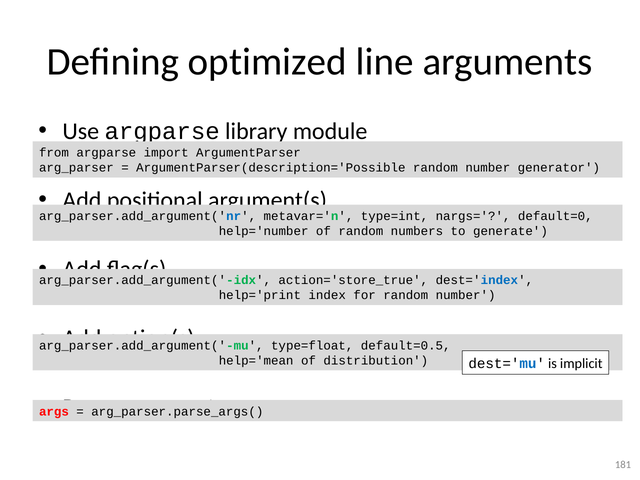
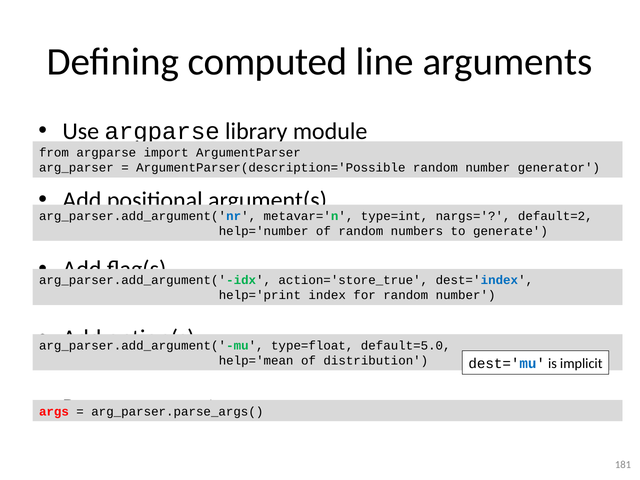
optimized: optimized -> computed (268, 62)
default=0: default=0 -> default=2 (555, 216)
default=0.5: default=0.5 -> default=5.0 (406, 346)
